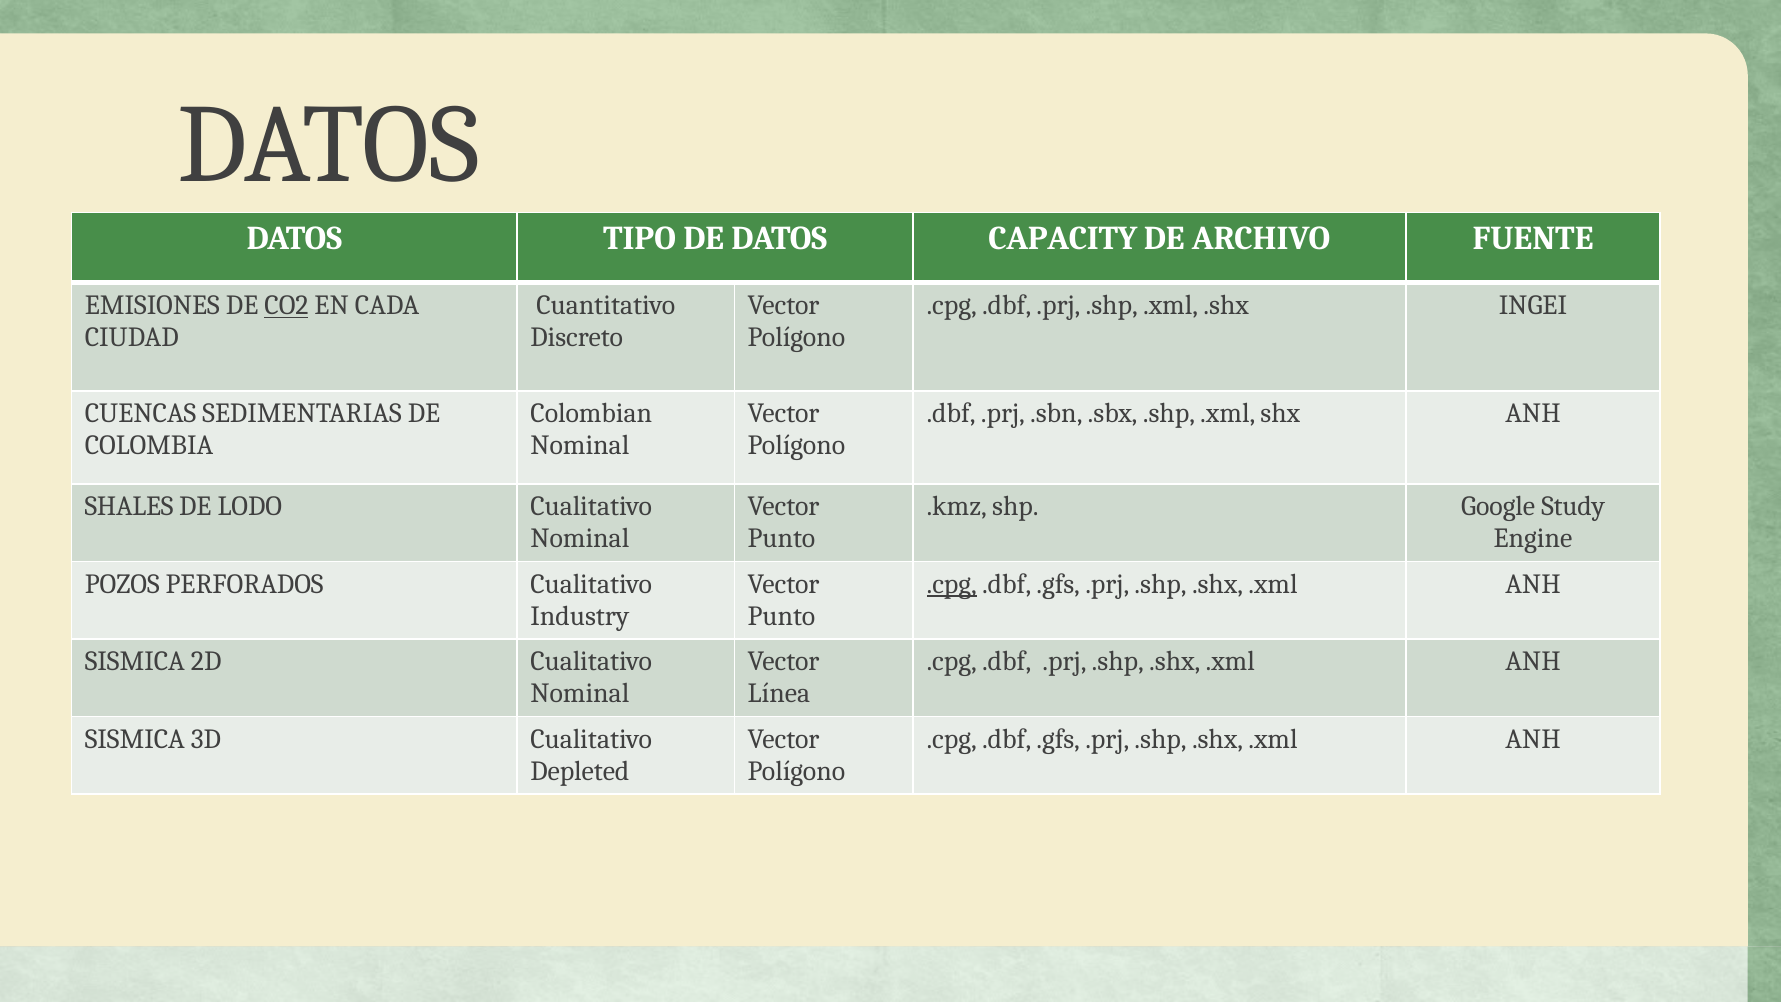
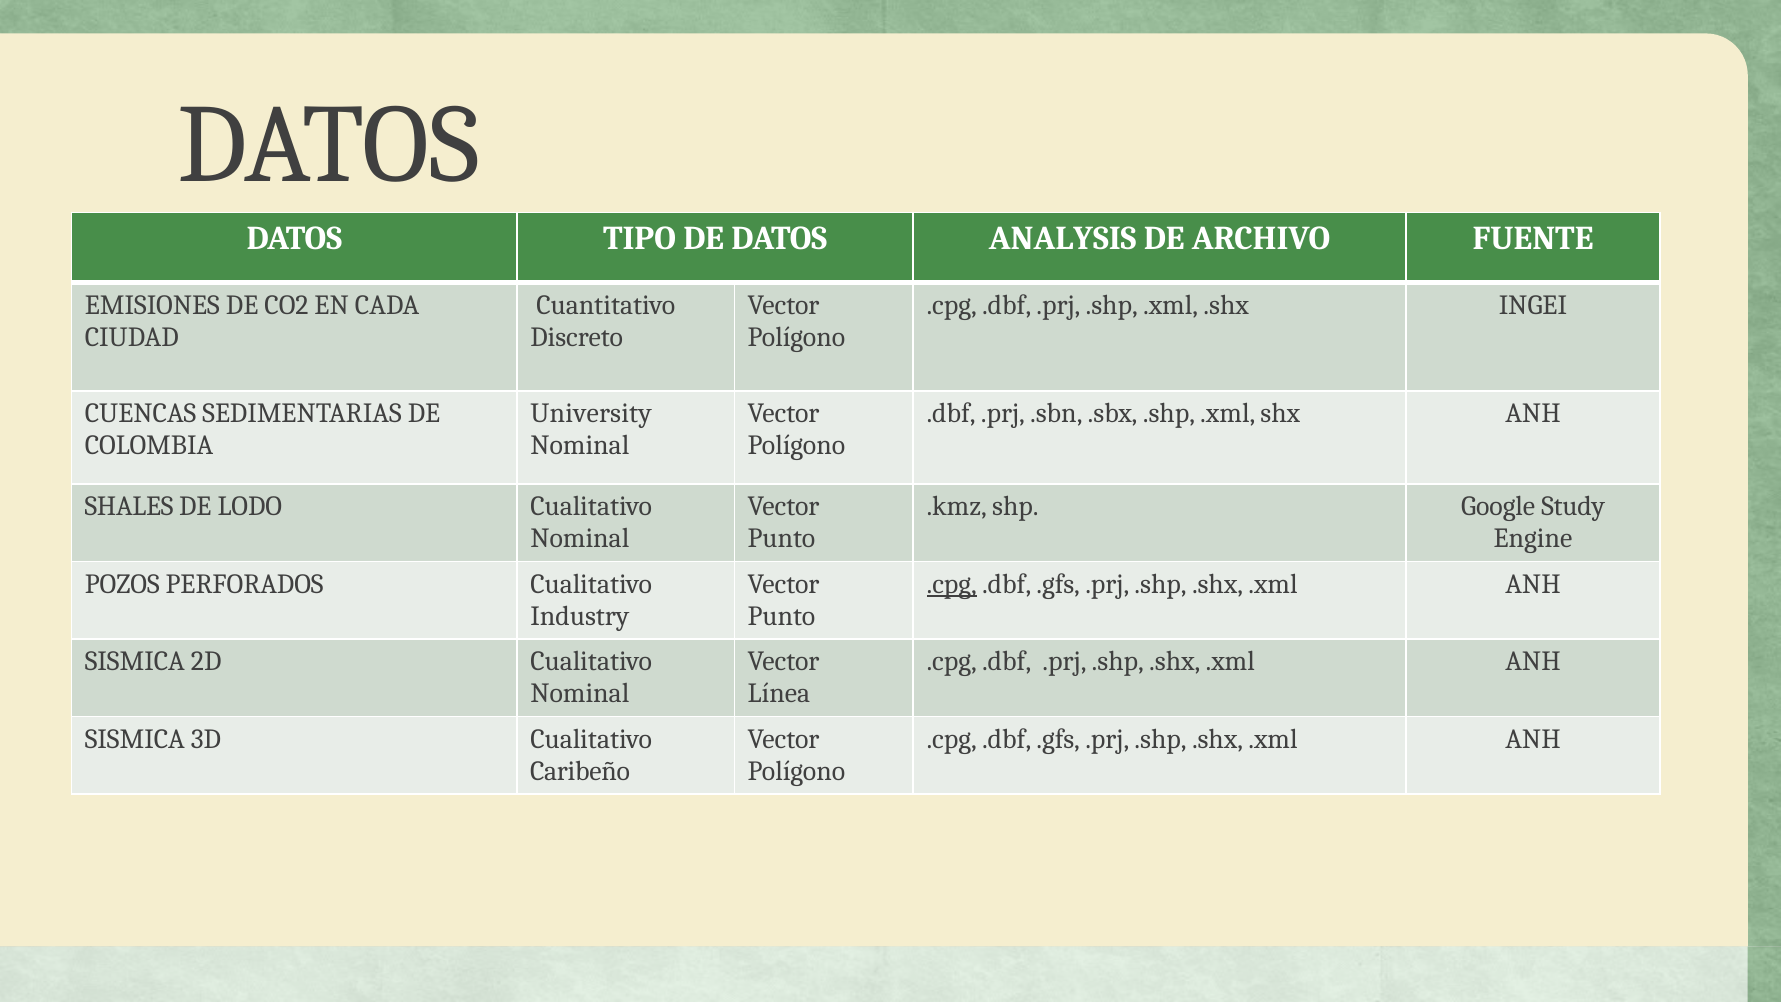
CAPACITY: CAPACITY -> ANALYSIS (1063, 238)
CO2 underline: present -> none (286, 305)
Colombian: Colombian -> University (591, 414)
Depleted: Depleted -> Caribeño (580, 771)
